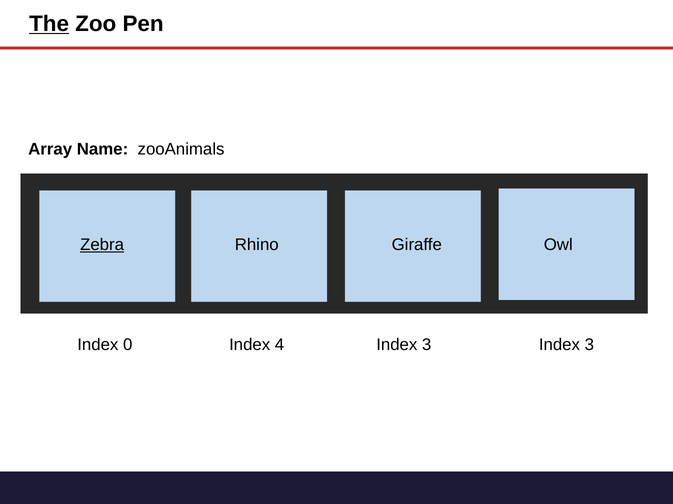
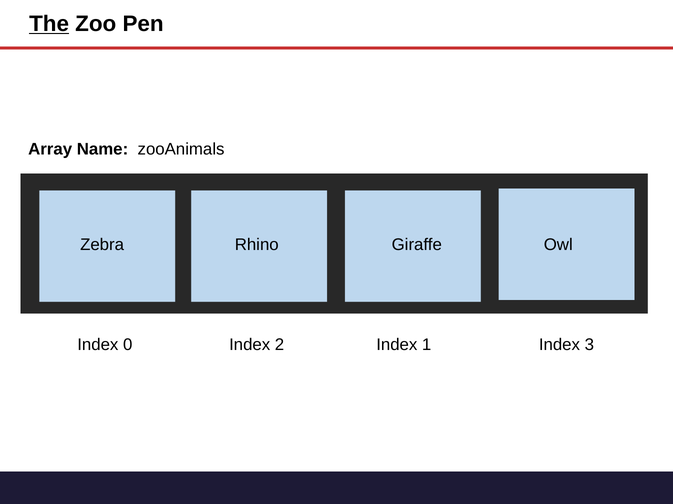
Zebra underline: present -> none (102, 245)
4: 4 -> 2 (280, 345)
3: 3 -> 1 (427, 345)
